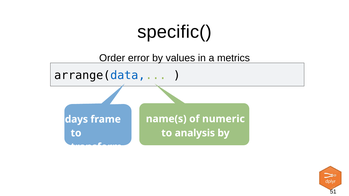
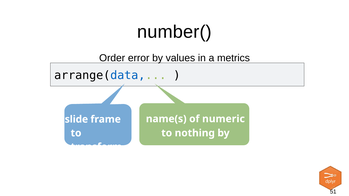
specific(: specific( -> number( (174, 32)
days: days -> slide (76, 119)
analysis: analysis -> nothing (195, 133)
